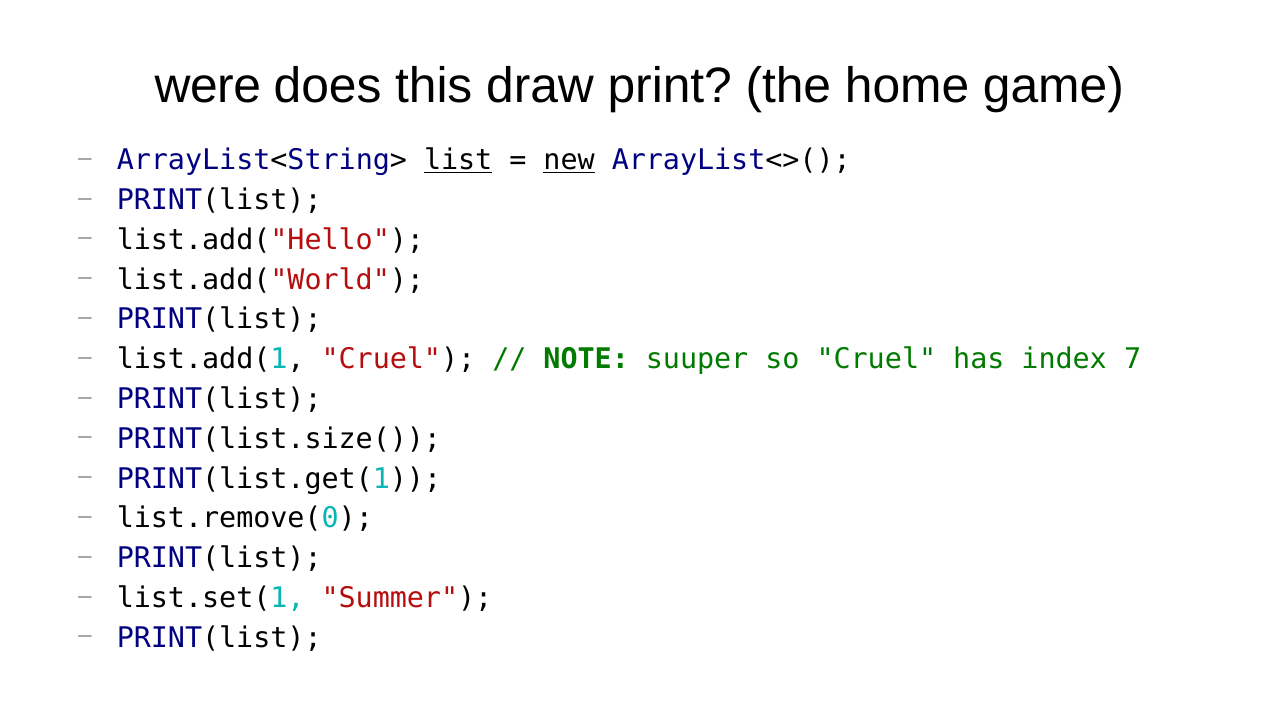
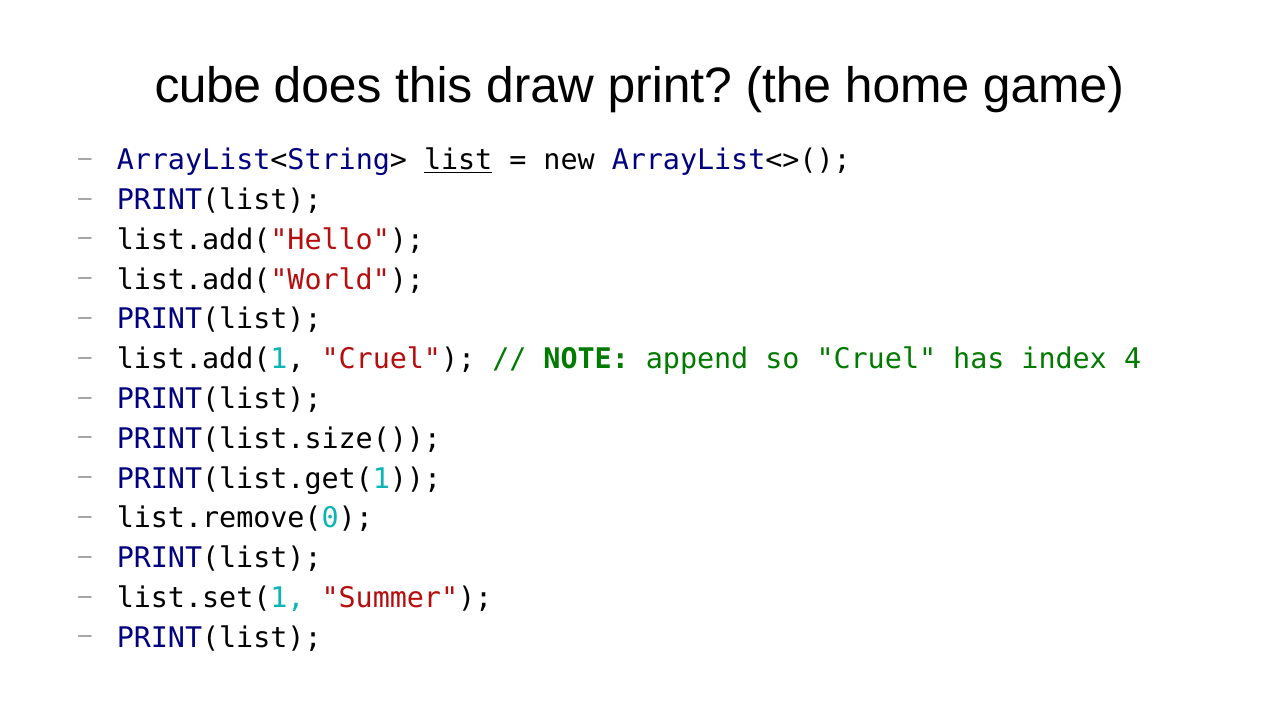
were: were -> cube (208, 86)
new underline: present -> none (569, 160)
suuper: suuper -> append (697, 359)
7: 7 -> 4 (1133, 359)
